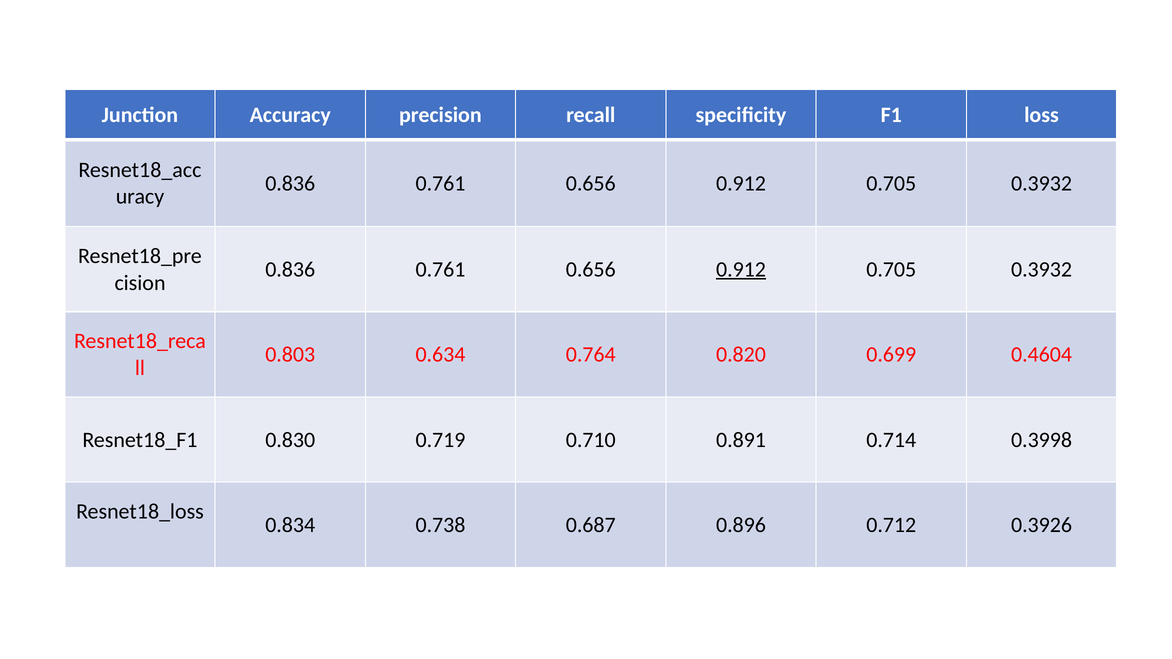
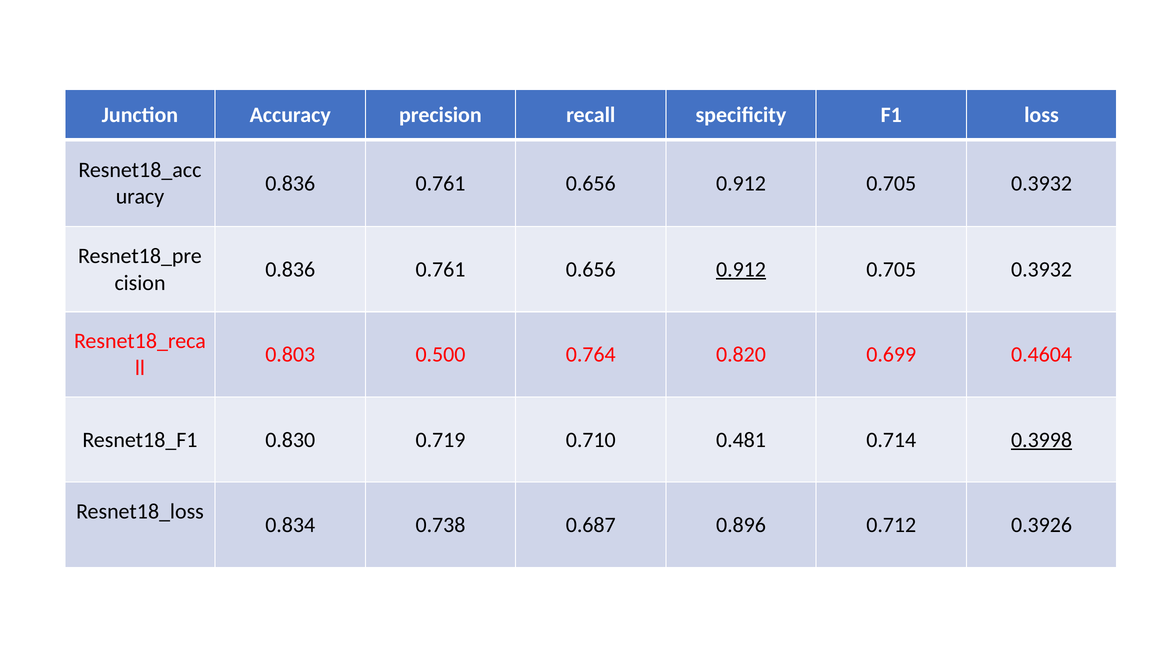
0.634: 0.634 -> 0.500 (440, 355)
0.891: 0.891 -> 0.481 (741, 440)
0.3998 underline: none -> present (1042, 440)
